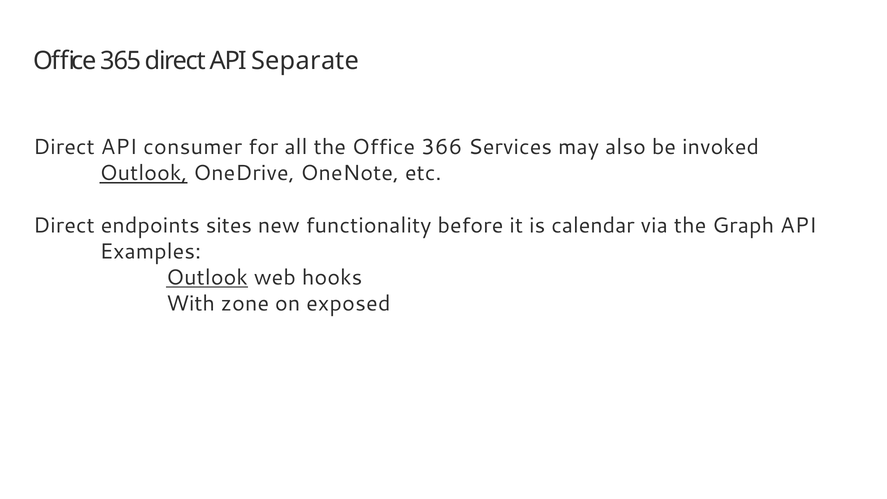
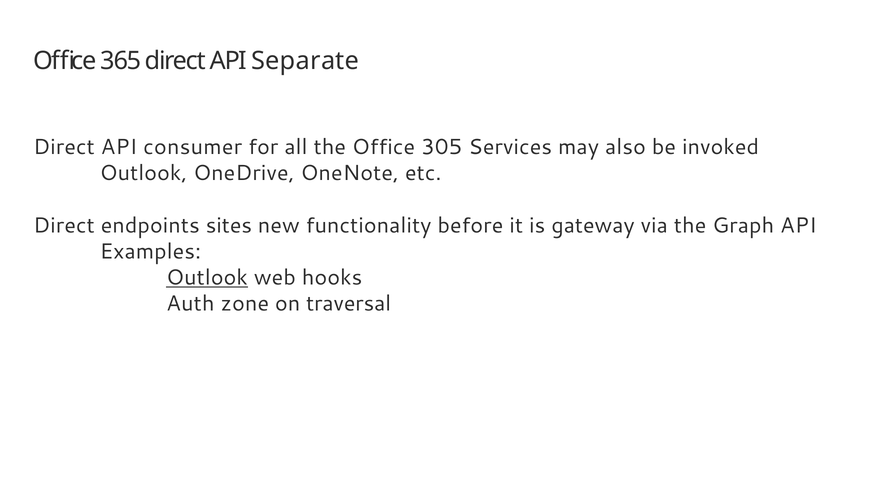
366: 366 -> 305 (442, 147)
Outlook underline: present -> none (144, 173)
calendar: calendar -> gateway (593, 225)
With: With -> Auth (190, 304)
exposed: exposed -> traversal (349, 304)
